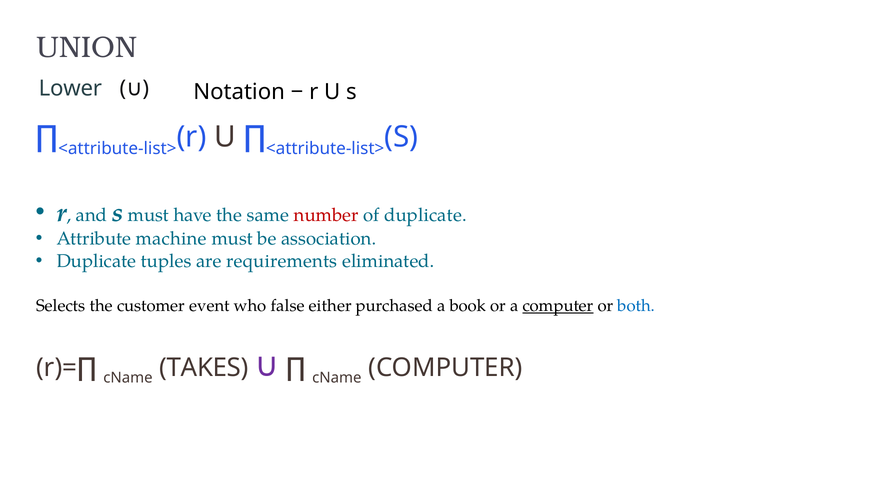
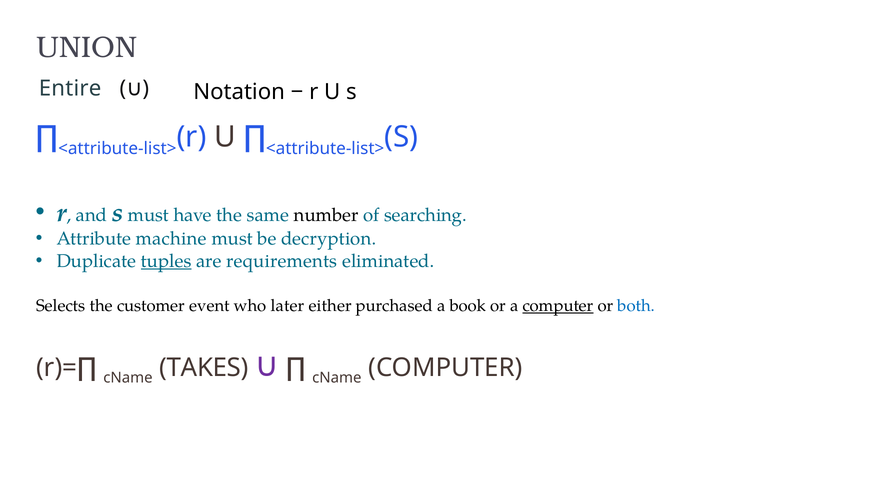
Lower: Lower -> Entire (70, 88)
number colour: red -> black (326, 215)
of duplicate: duplicate -> searching (425, 215)
association: association -> decryption (329, 239)
tuples underline: none -> present (166, 261)
false: false -> later (288, 305)
